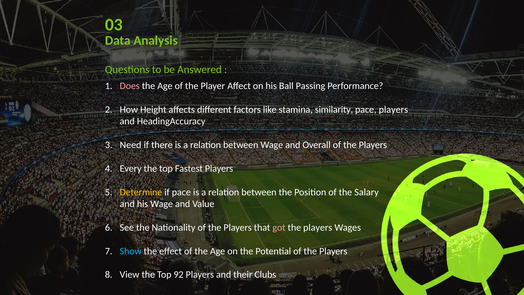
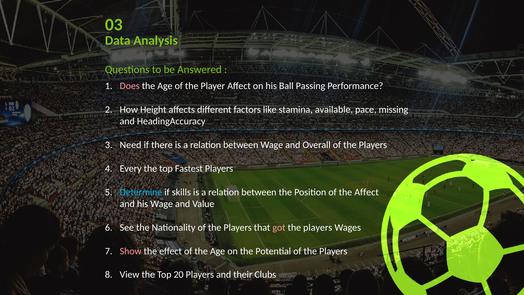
similarity: similarity -> available (334, 109)
pace players: players -> missing (393, 109)
Determine colour: yellow -> light blue (141, 192)
if pace: pace -> skills (181, 192)
the Salary: Salary -> Affect (367, 192)
Show colour: light blue -> pink (131, 251)
92: 92 -> 20 (179, 274)
